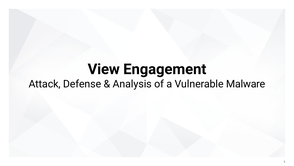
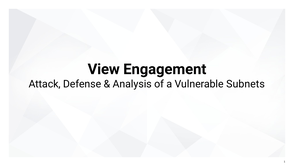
Malware: Malware -> Subnets (246, 84)
